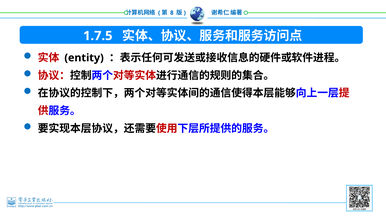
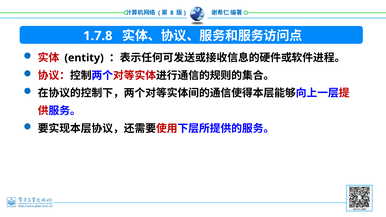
1.7.5: 1.7.5 -> 1.7.8 (98, 36)
